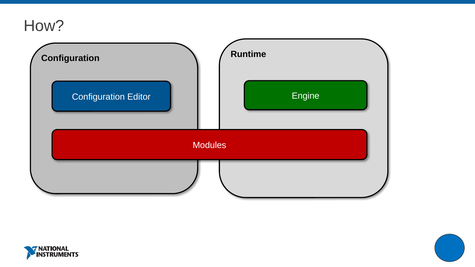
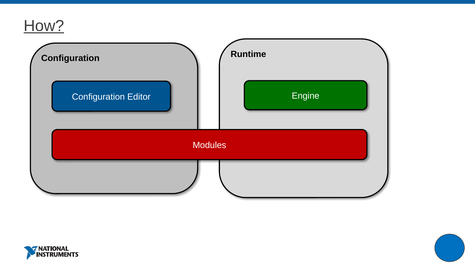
How underline: none -> present (44, 26)
